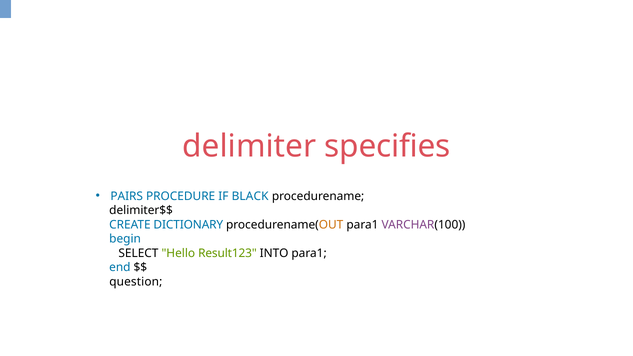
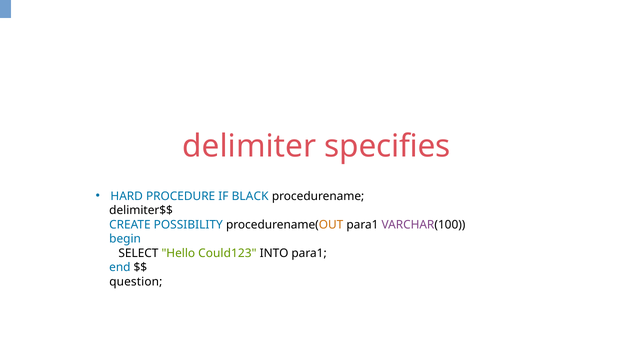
PAIRS: PAIRS -> HARD (127, 196)
DICTIONARY: DICTIONARY -> POSSIBILITY (188, 225)
Result123: Result123 -> Could123 (227, 253)
